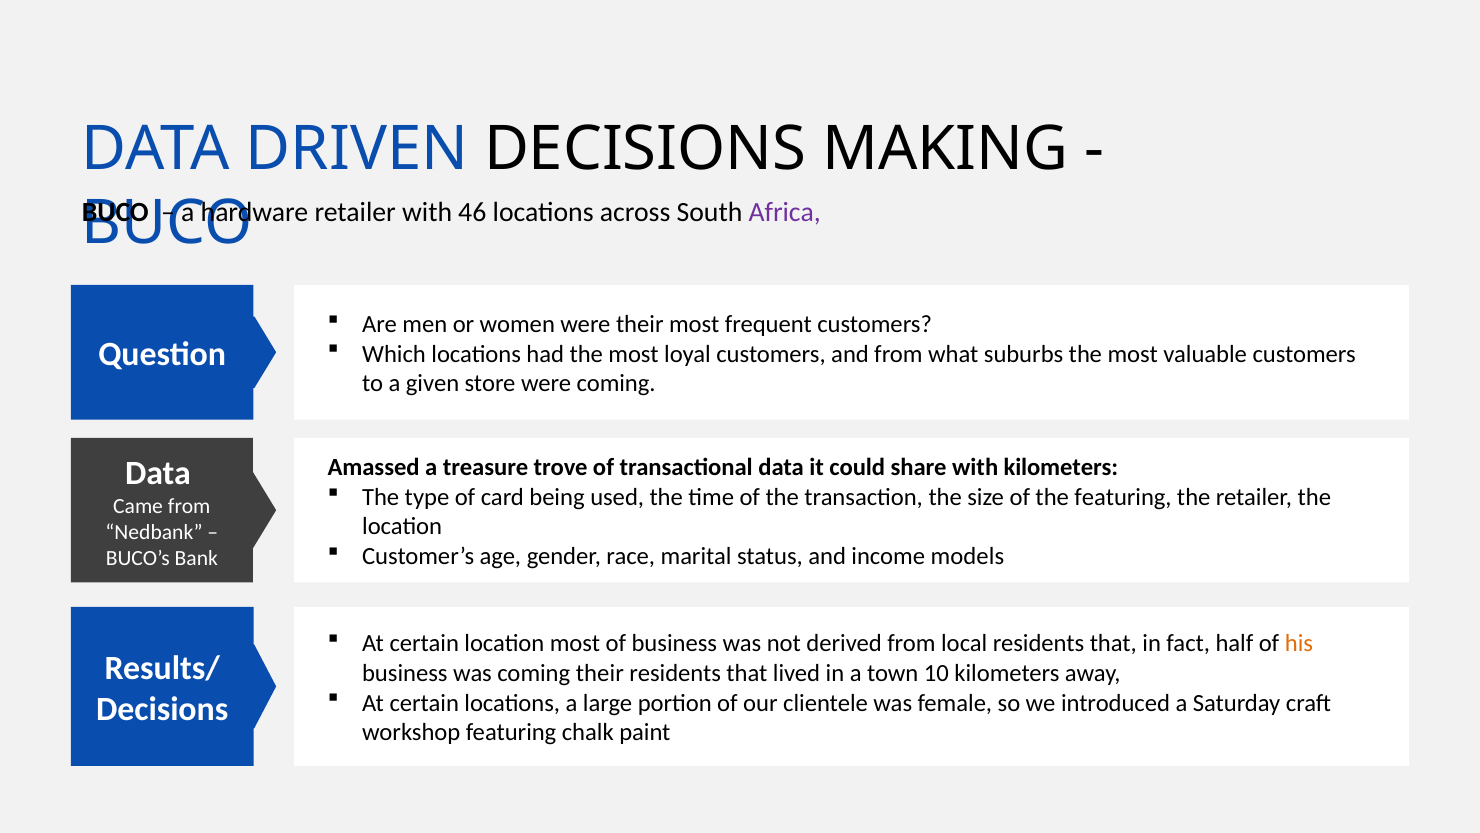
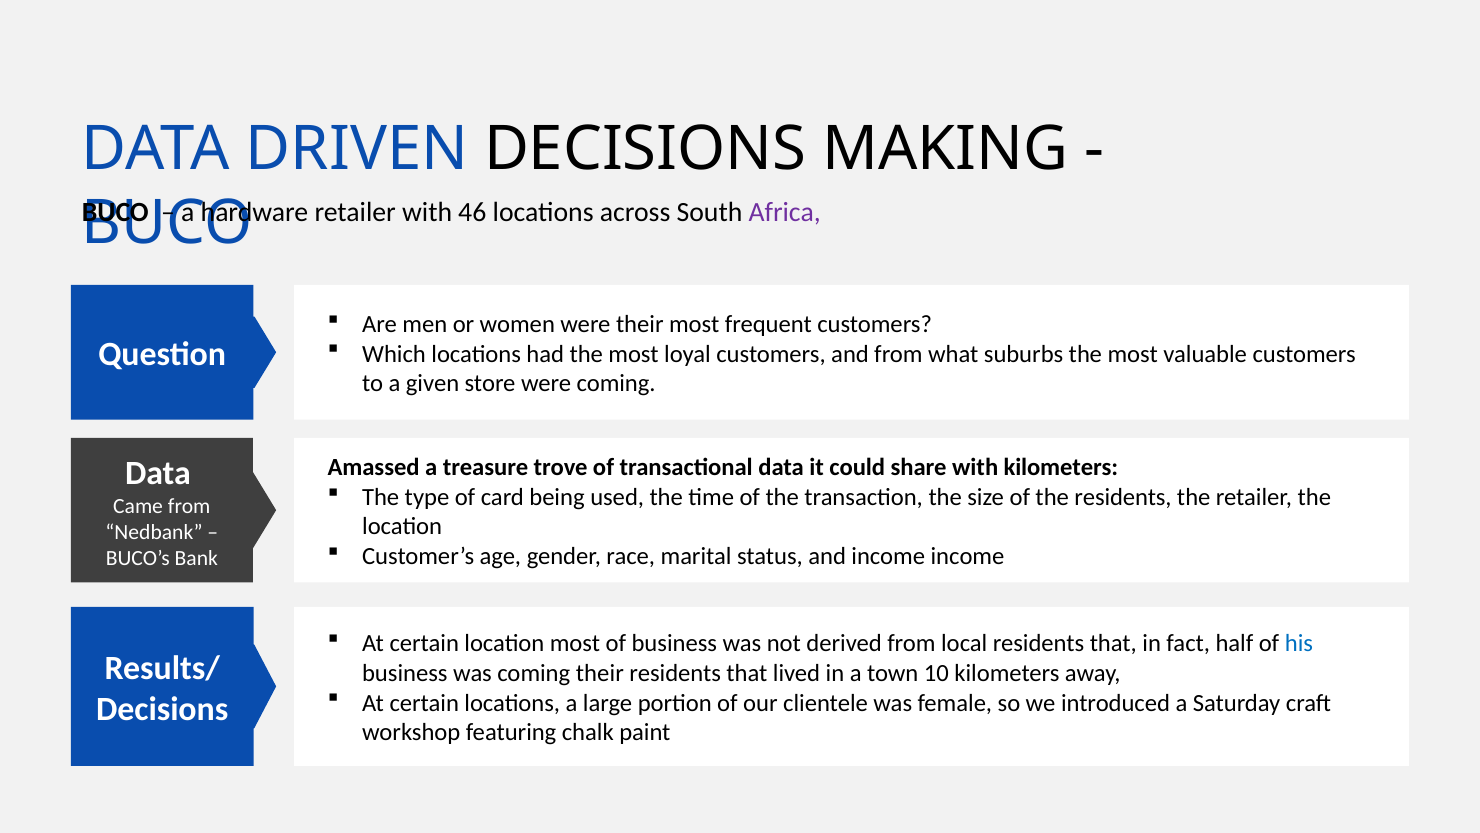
the featuring: featuring -> residents (1123, 497)
income models: models -> income (967, 556)
his colour: orange -> blue (1299, 643)
